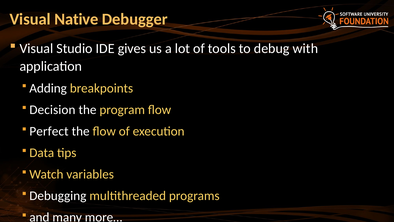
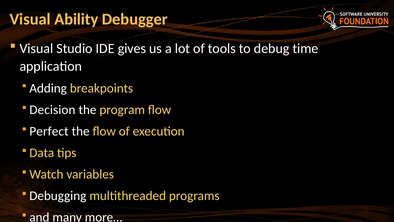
Native: Native -> Ability (76, 19)
with: with -> time (305, 49)
